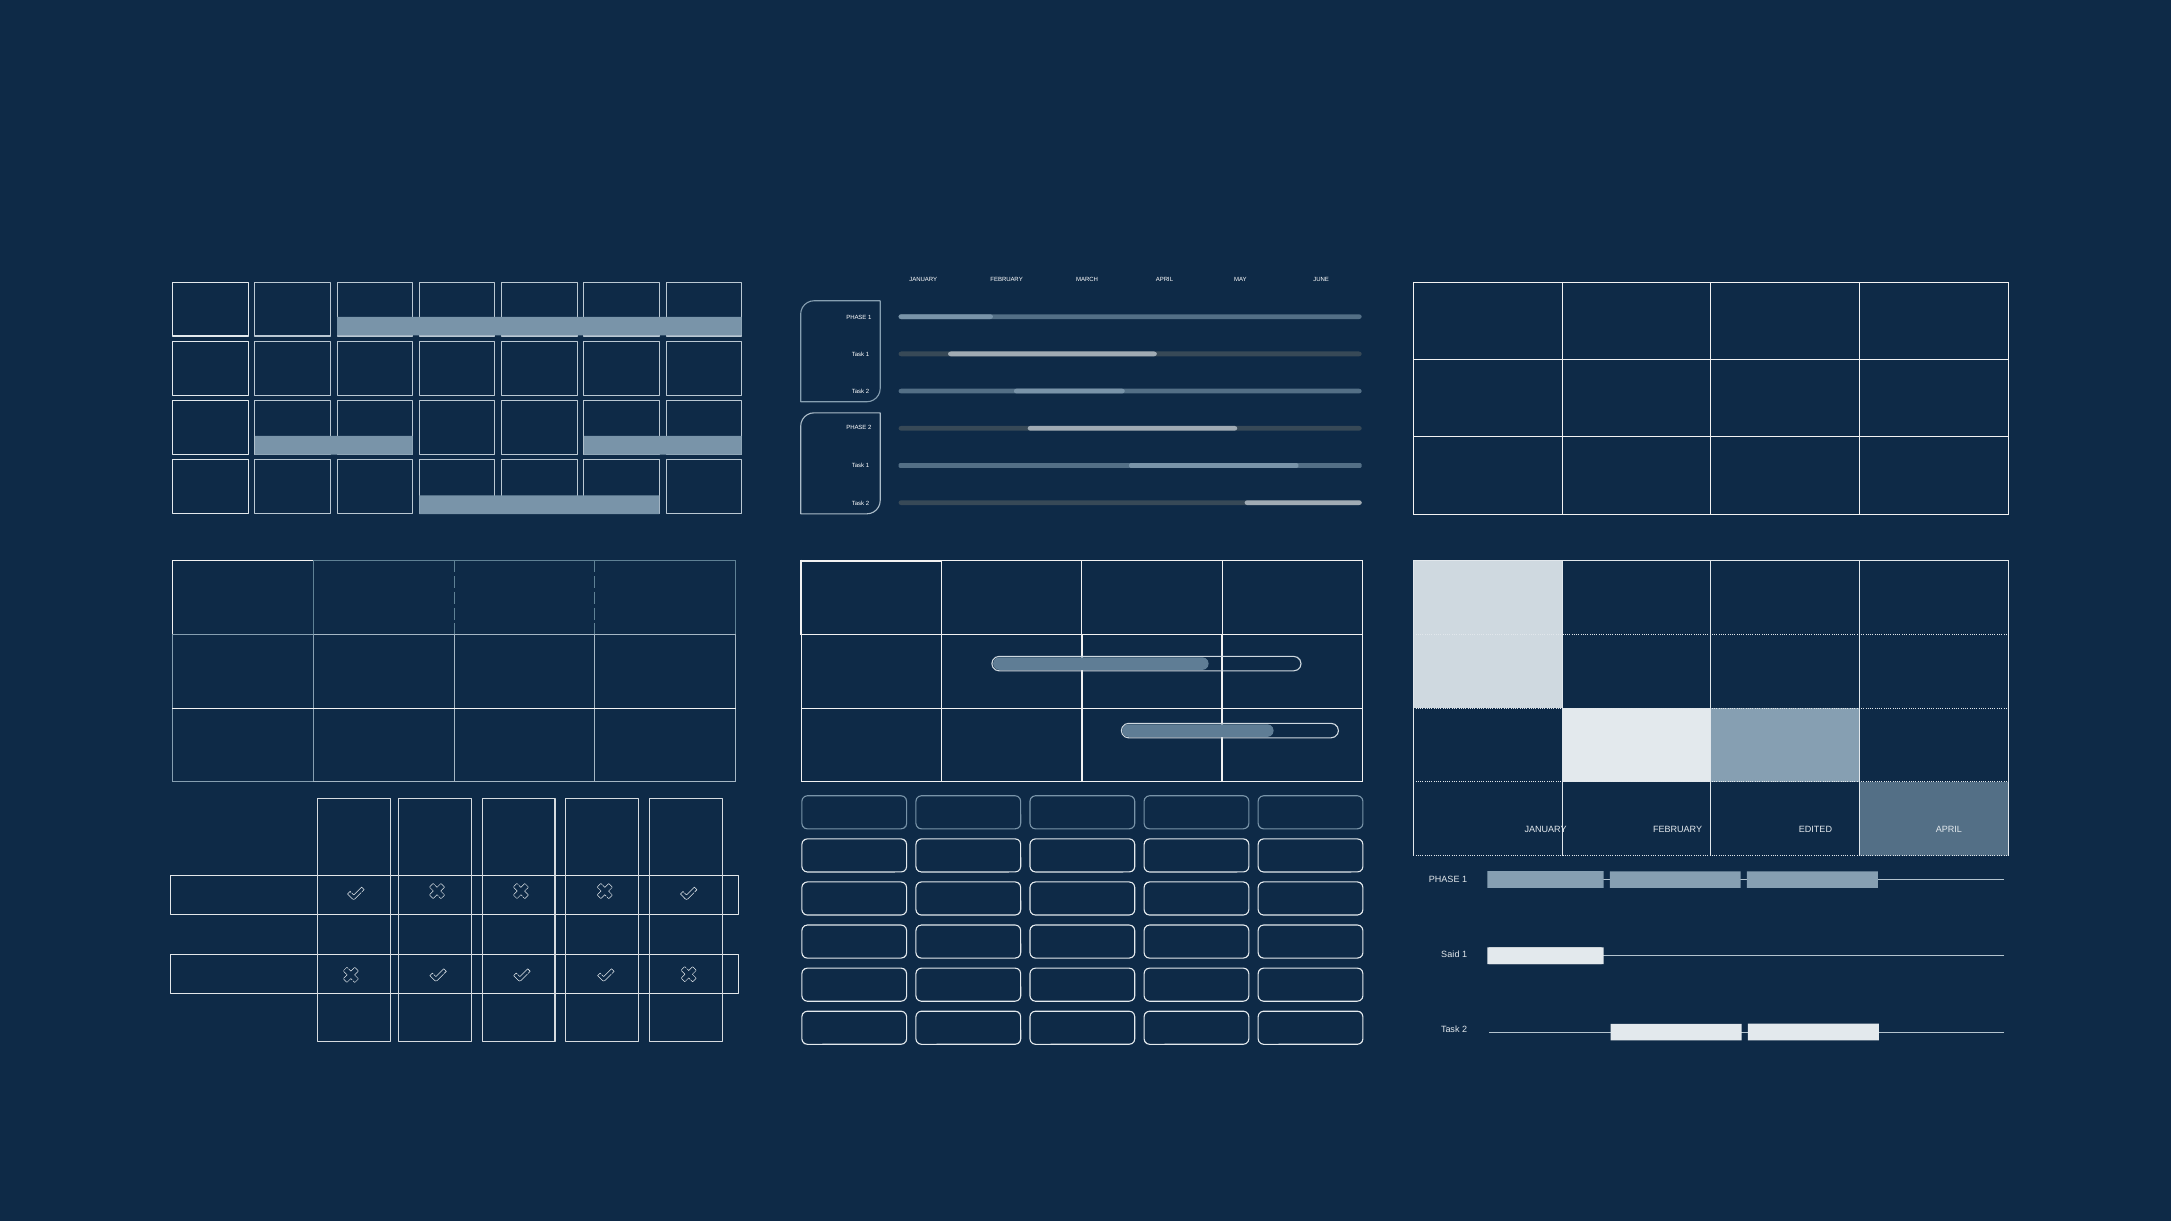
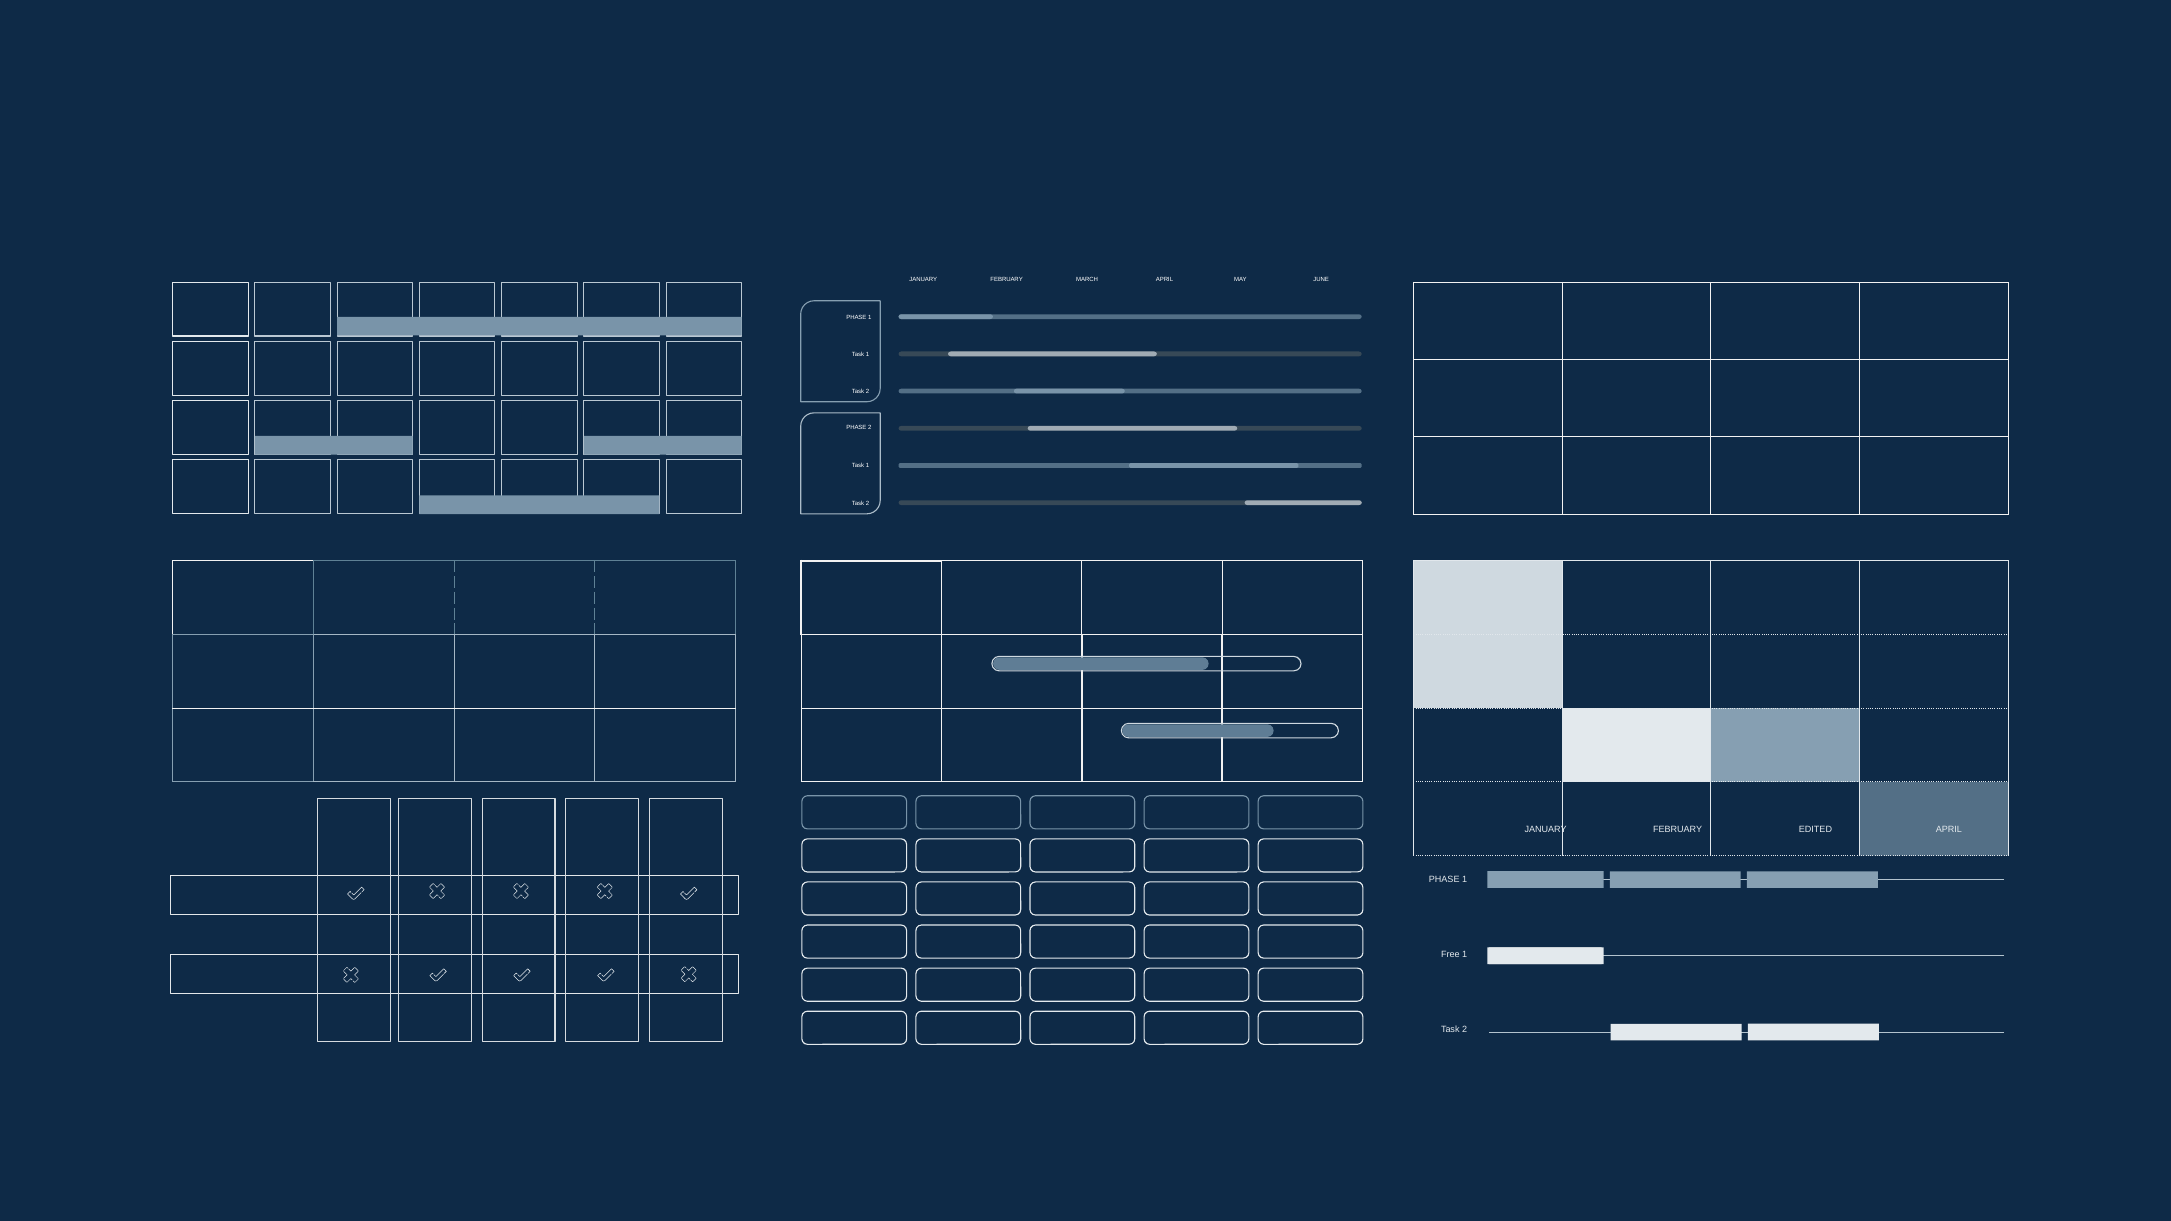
Said: Said -> Free (1450, 955)
